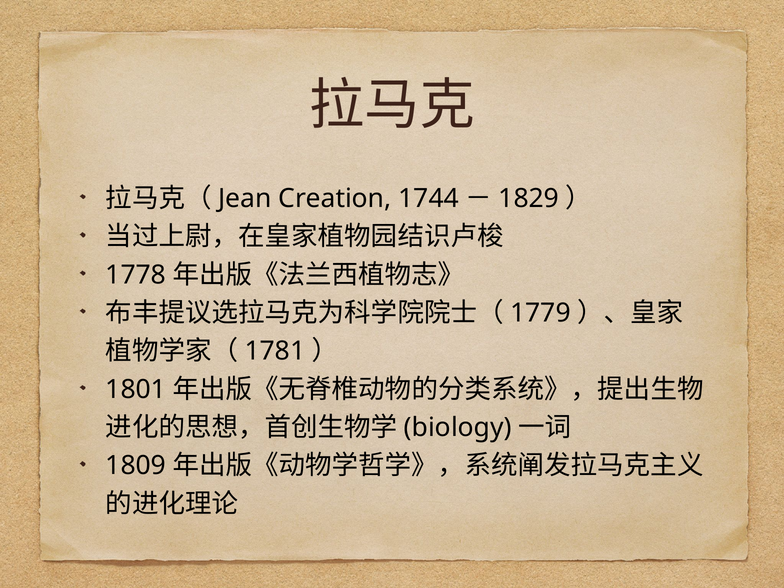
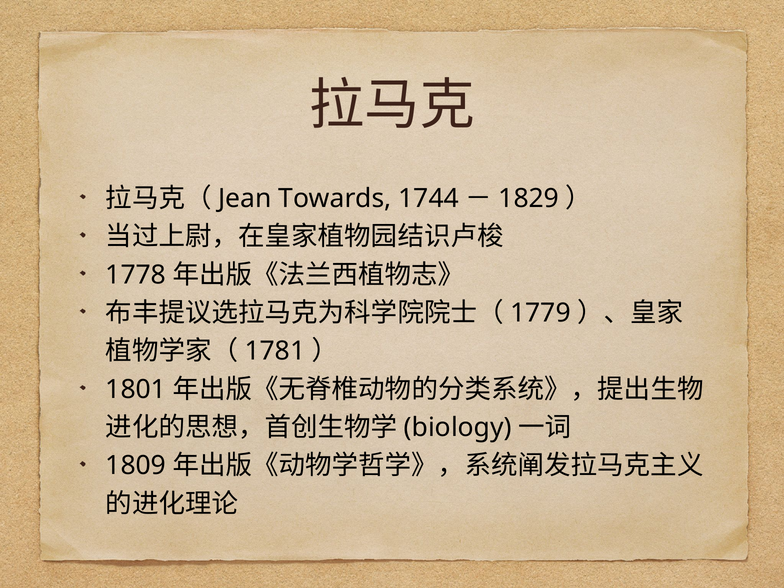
Creation: Creation -> Towards (335, 198)
